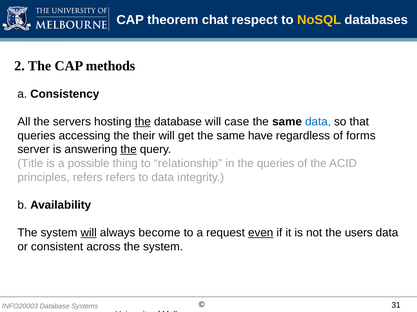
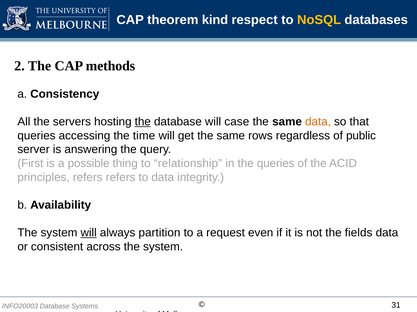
chat: chat -> kind (215, 20)
data colour: blue -> orange (318, 122)
their: their -> time (144, 136)
have: have -> rows (260, 136)
forms: forms -> public (361, 136)
the underline: present -> none (129, 150)
Title: Title -> First (30, 164)
become: become -> partition (159, 233)
even underline: present -> none (261, 233)
users: users -> fields (359, 233)
